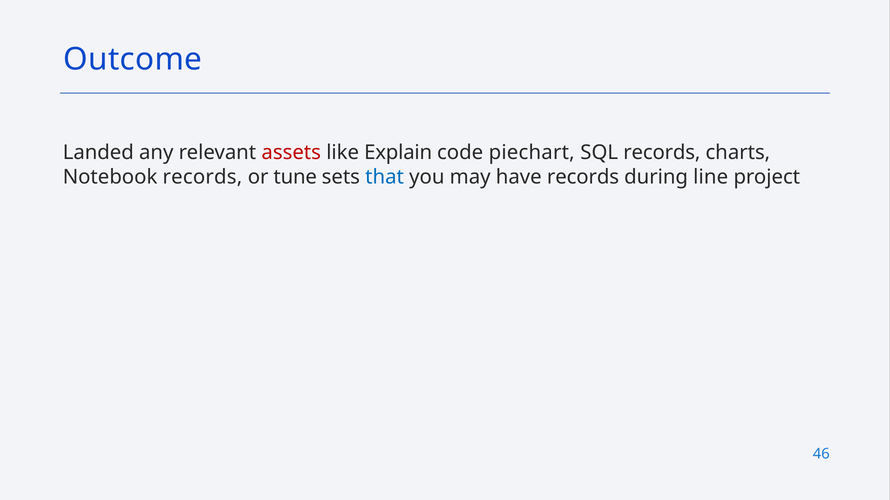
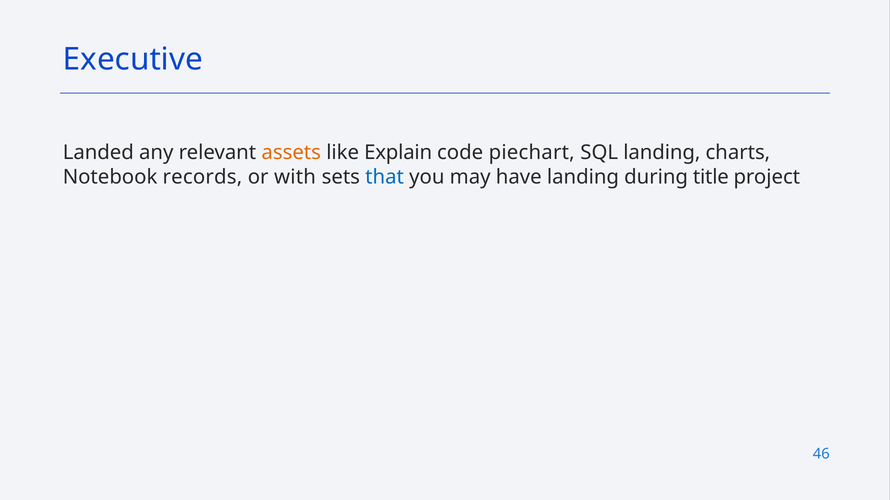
Outcome: Outcome -> Executive (133, 59)
assets colour: red -> orange (291, 153)
SQL records: records -> landing (662, 153)
tune: tune -> with (295, 177)
have records: records -> landing (583, 177)
line: line -> title (711, 177)
